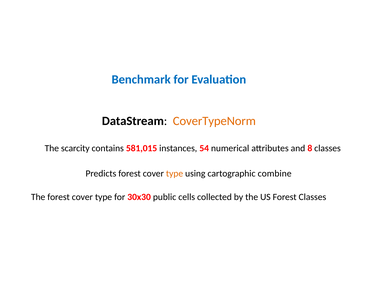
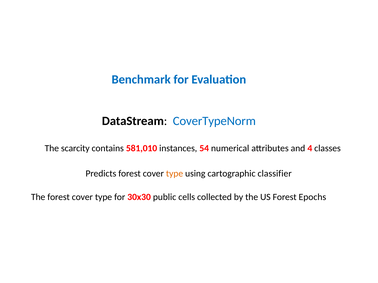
CoverTypeNorm colour: orange -> blue (214, 121)
581,015: 581,015 -> 581,010 (142, 148)
8: 8 -> 4 (310, 148)
combine: combine -> classifier (275, 174)
Forest Classes: Classes -> Epochs (312, 197)
